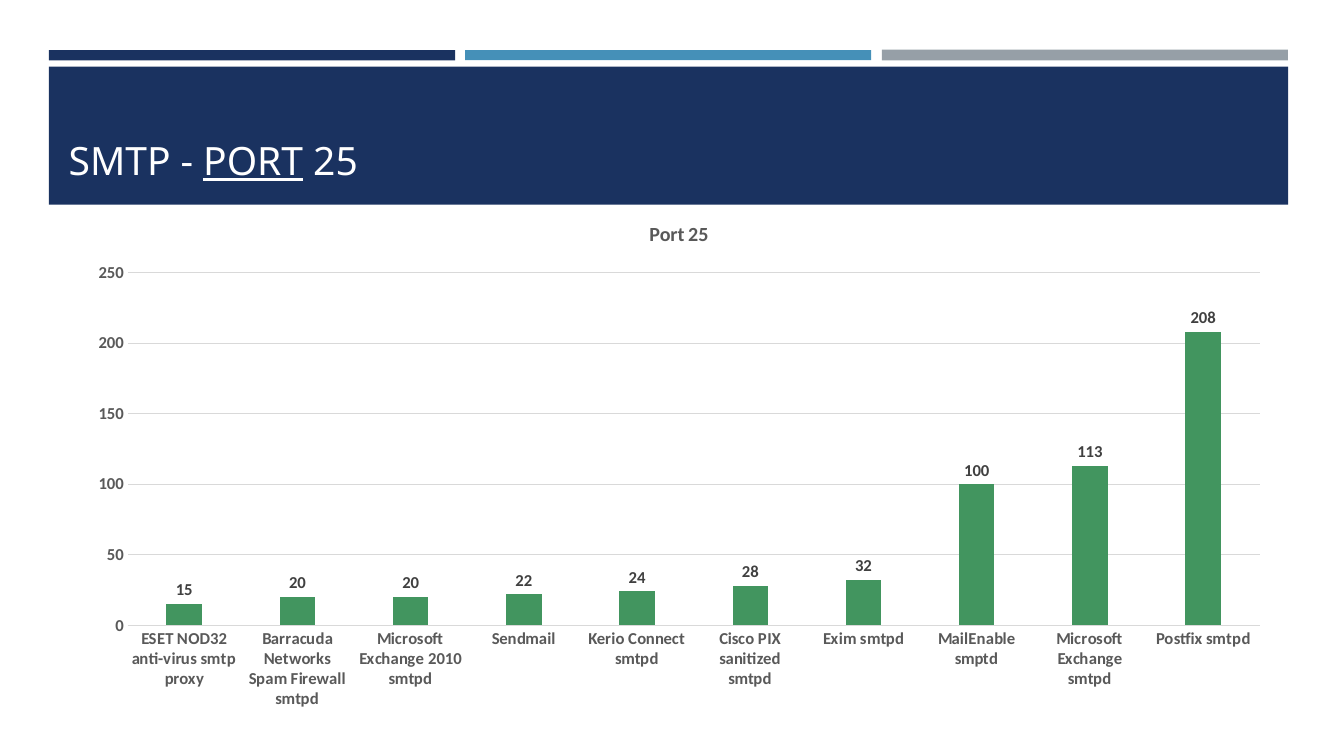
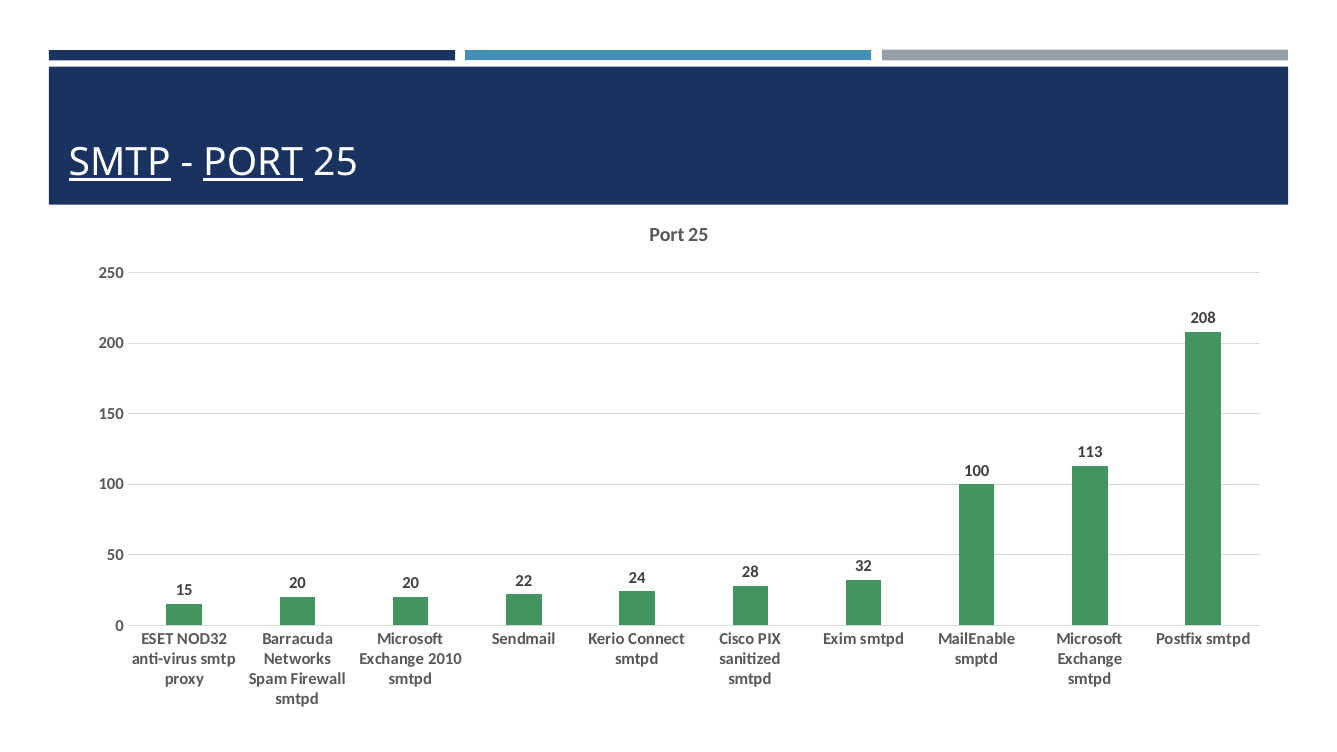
SMTP underline: none -> present (120, 163)
